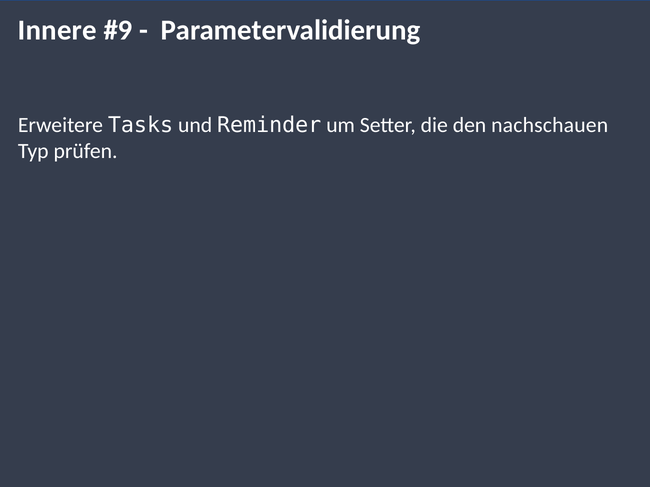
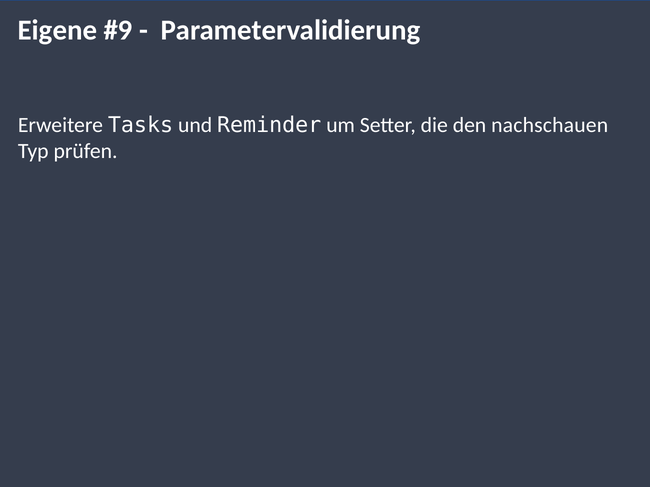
Innere: Innere -> Eigene (58, 30)
